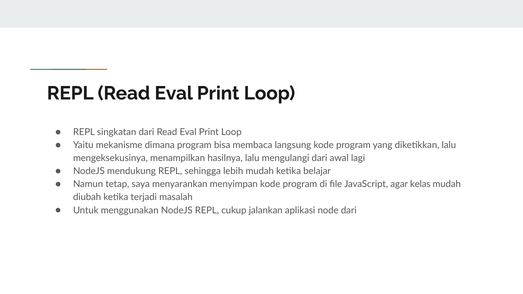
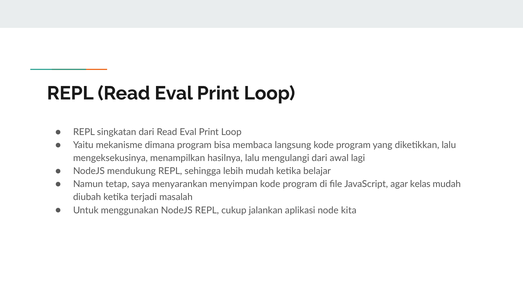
node dari: dari -> kita (349, 210)
